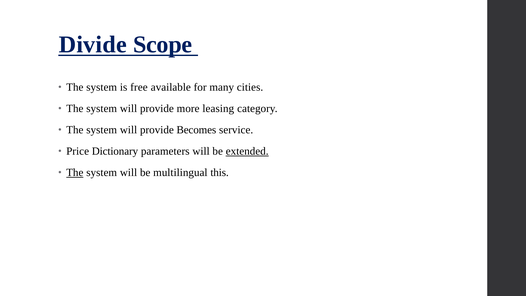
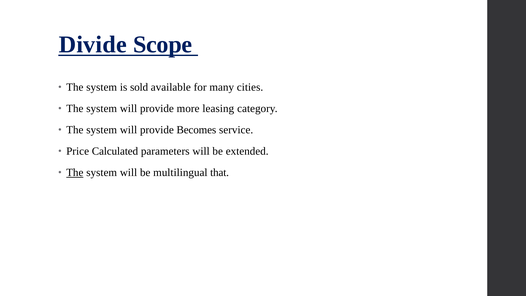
free: free -> sold (139, 87)
Dictionary: Dictionary -> Calculated (115, 151)
extended underline: present -> none (247, 151)
this: this -> that (220, 172)
